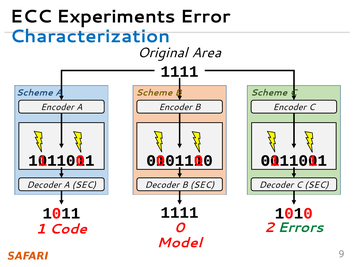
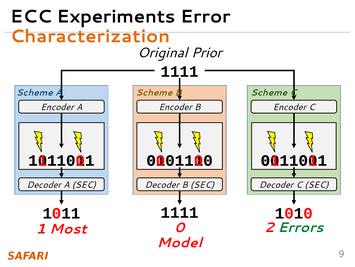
Characterization colour: blue -> orange (90, 36)
Area: Area -> Prior (207, 53)
Code: Code -> Most (68, 228)
